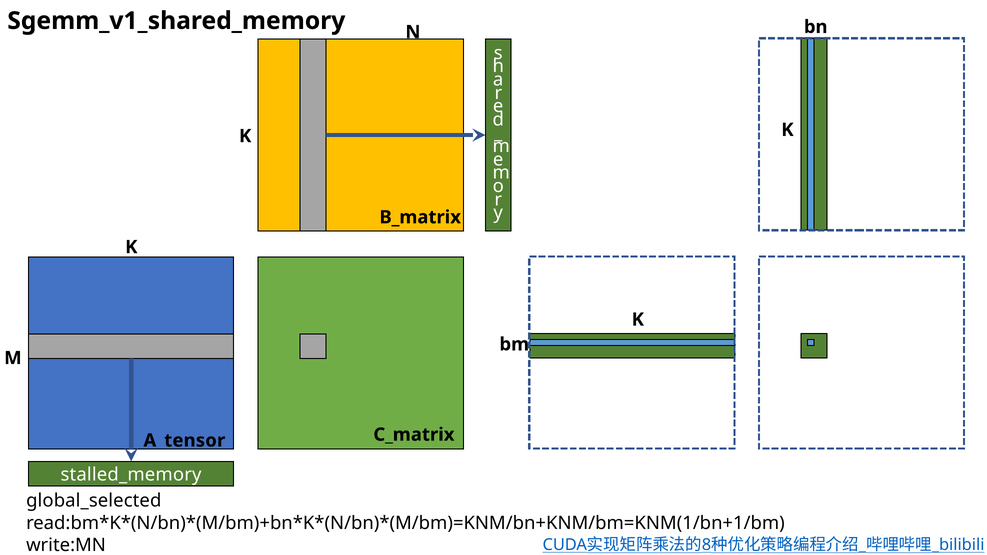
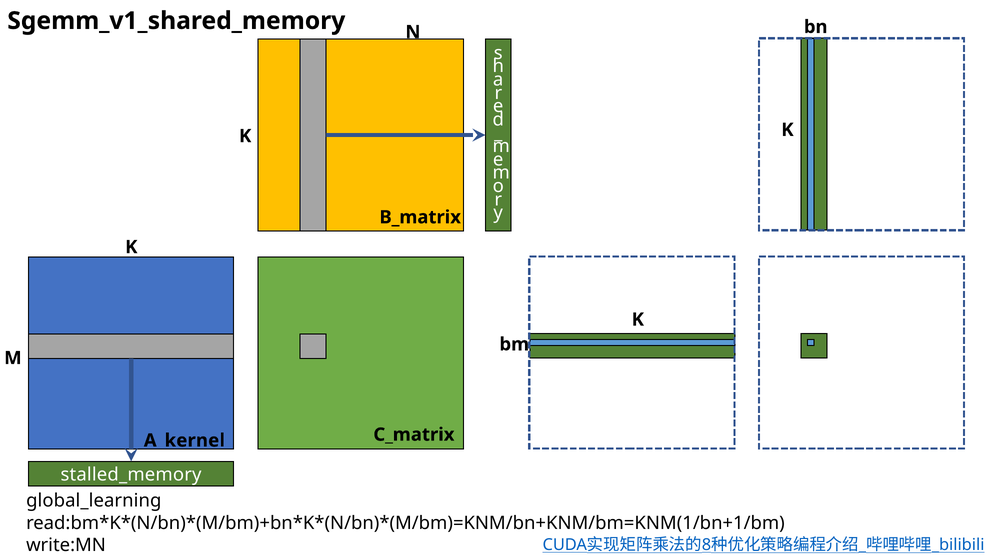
A_tensor: A_tensor -> A_kernel (184, 441)
global_selected: global_selected -> global_learning (94, 501)
